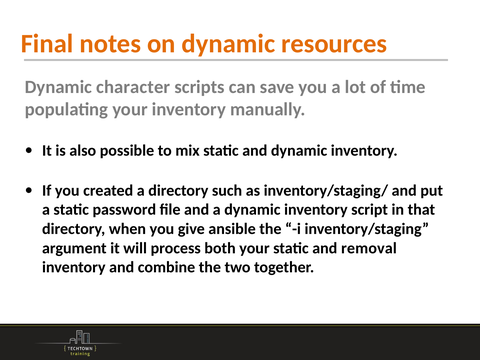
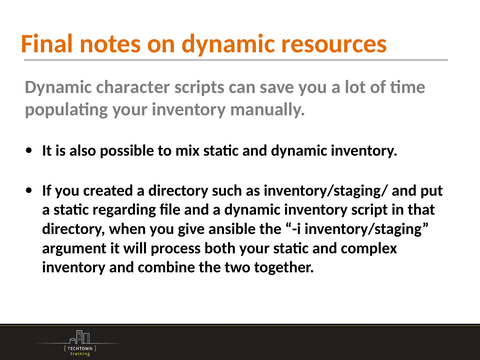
password: password -> regarding (124, 210)
removal: removal -> complex (369, 248)
